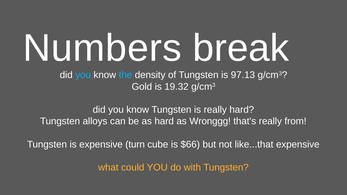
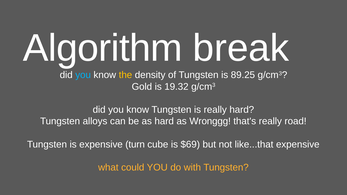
Numbers: Numbers -> Algorithm (103, 48)
the colour: light blue -> yellow (125, 75)
97.13: 97.13 -> 89.25 (243, 75)
from: from -> road (296, 121)
$66: $66 -> $69 (190, 145)
